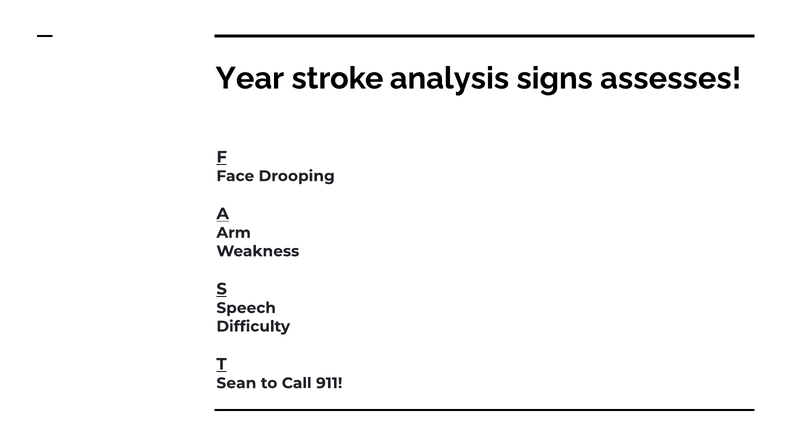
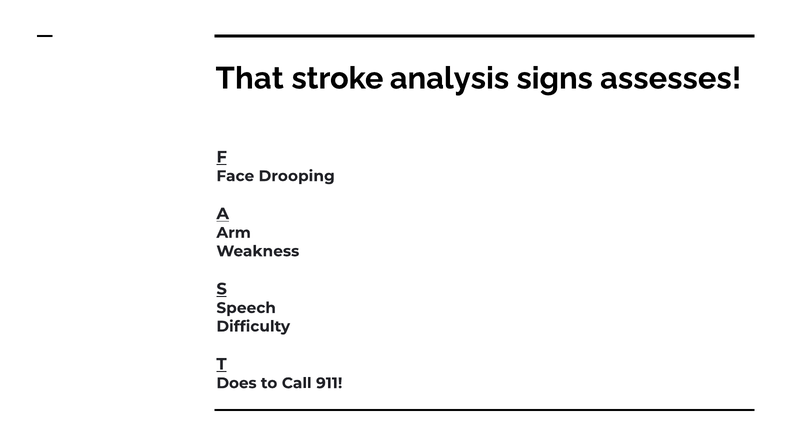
Year: Year -> That (250, 78)
Sean: Sean -> Does (237, 383)
